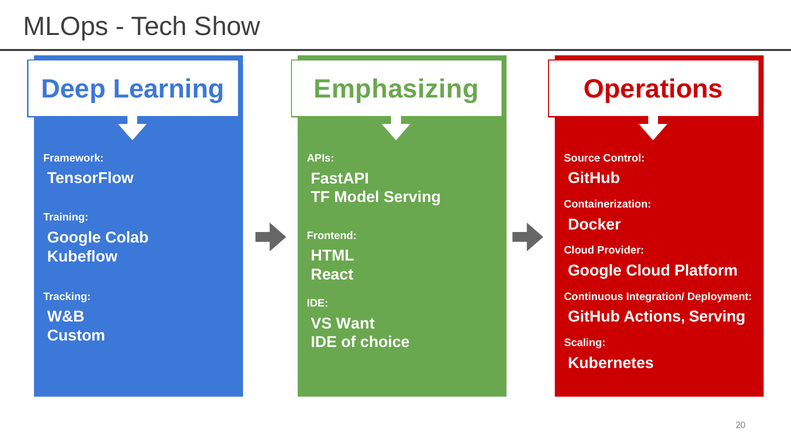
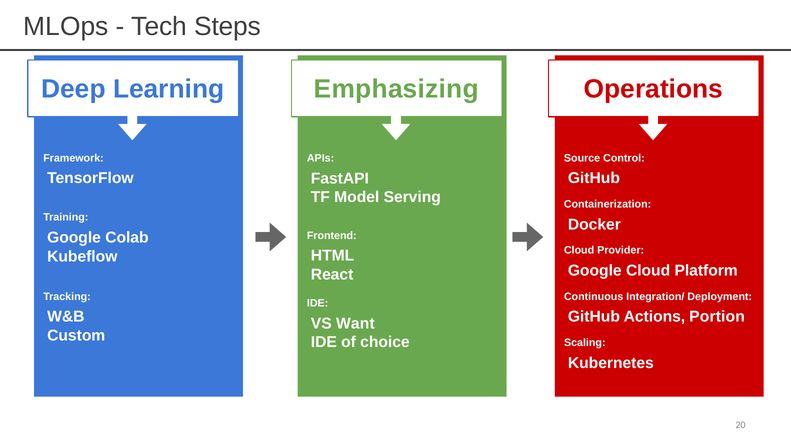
Show: Show -> Steps (228, 27)
Actions Serving: Serving -> Portion (717, 317)
